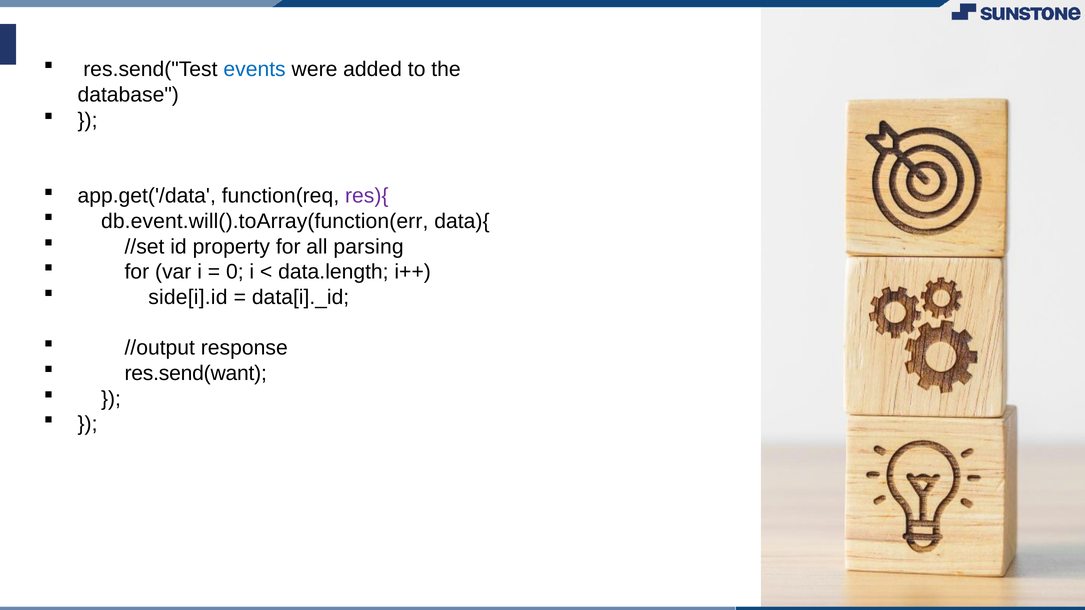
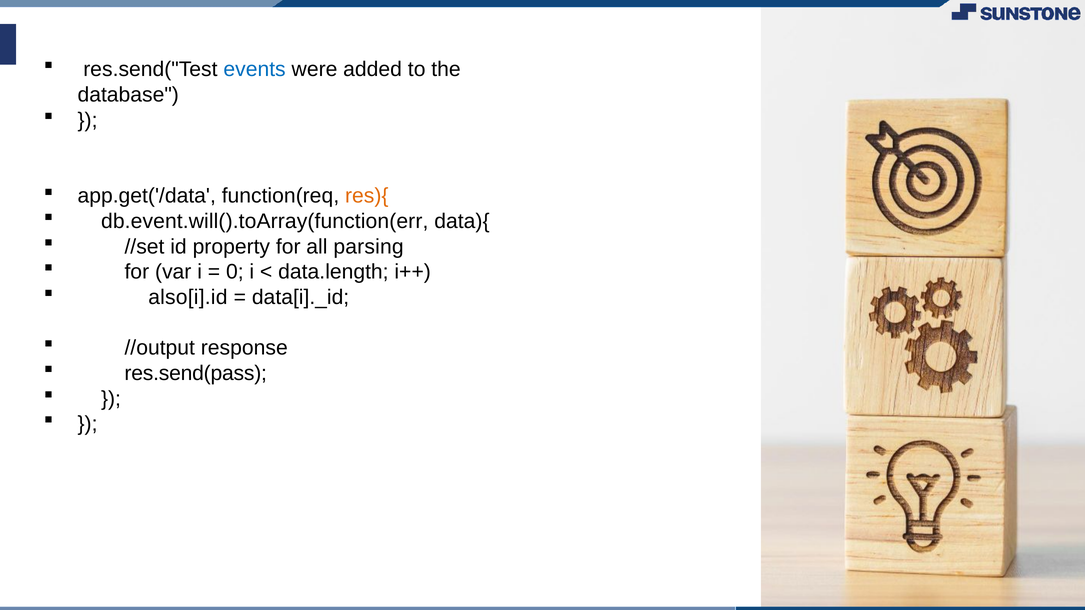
res){ colour: purple -> orange (367, 196)
side[i].id: side[i].id -> also[i].id (188, 297)
res.send(want: res.send(want -> res.send(pass (196, 373)
